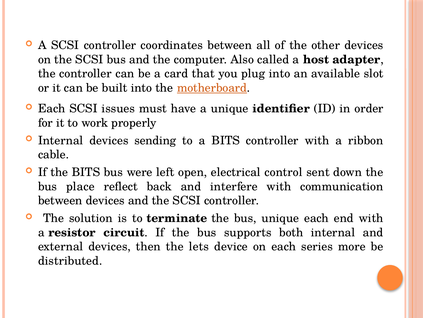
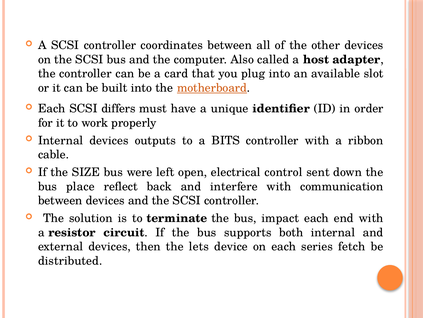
issues: issues -> differs (118, 108)
sending: sending -> outputs (155, 140)
the BITS: BITS -> SIZE (86, 172)
bus unique: unique -> impact (280, 218)
more: more -> fetch (352, 246)
